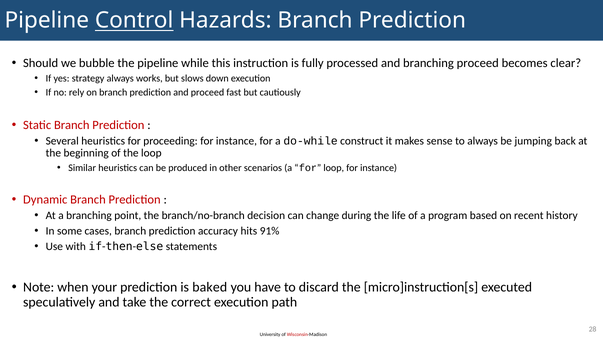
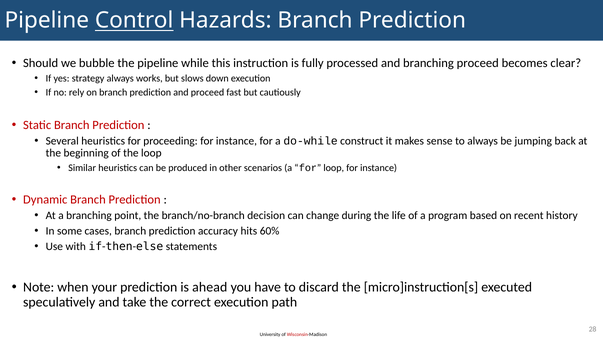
91%: 91% -> 60% (270, 231)
baked: baked -> ahead (210, 287)
